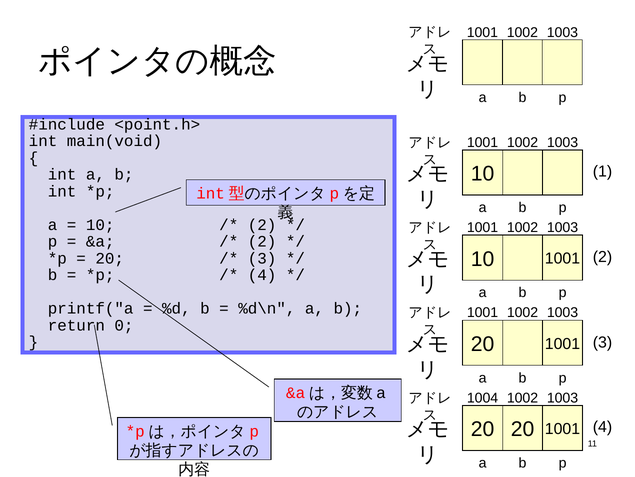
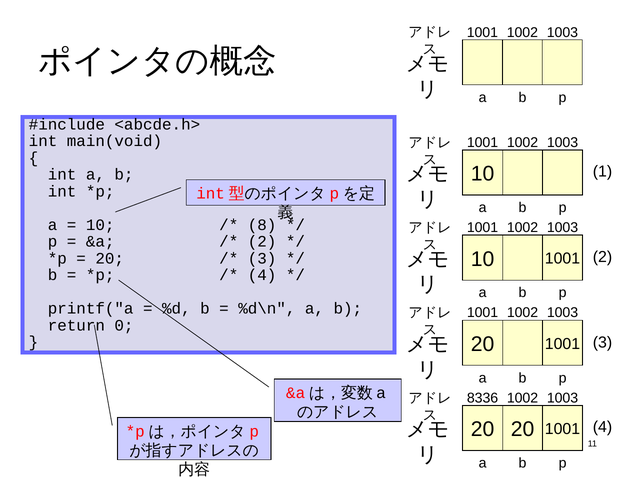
<point.h>: <point.h> -> <abcde.h> (157, 124)
2: 2 -> 8 (262, 224)
1004: 1004 -> 8336 (483, 397)
